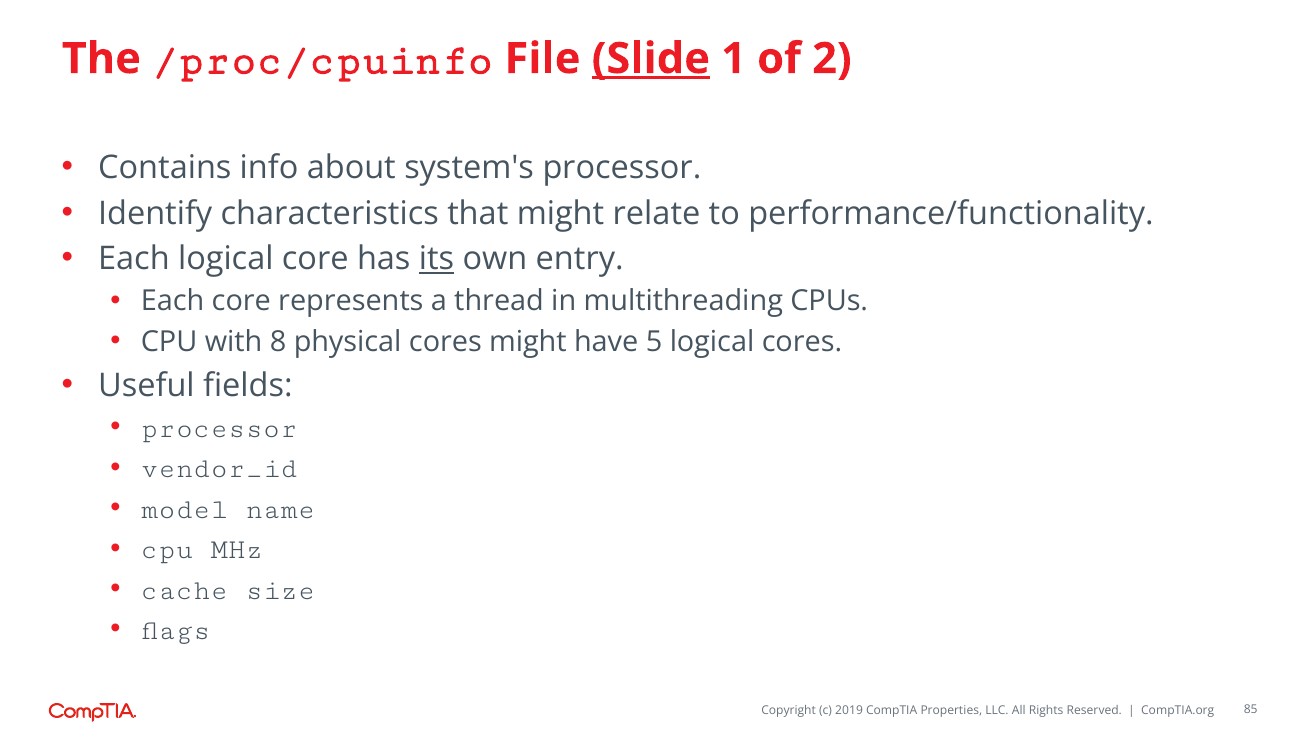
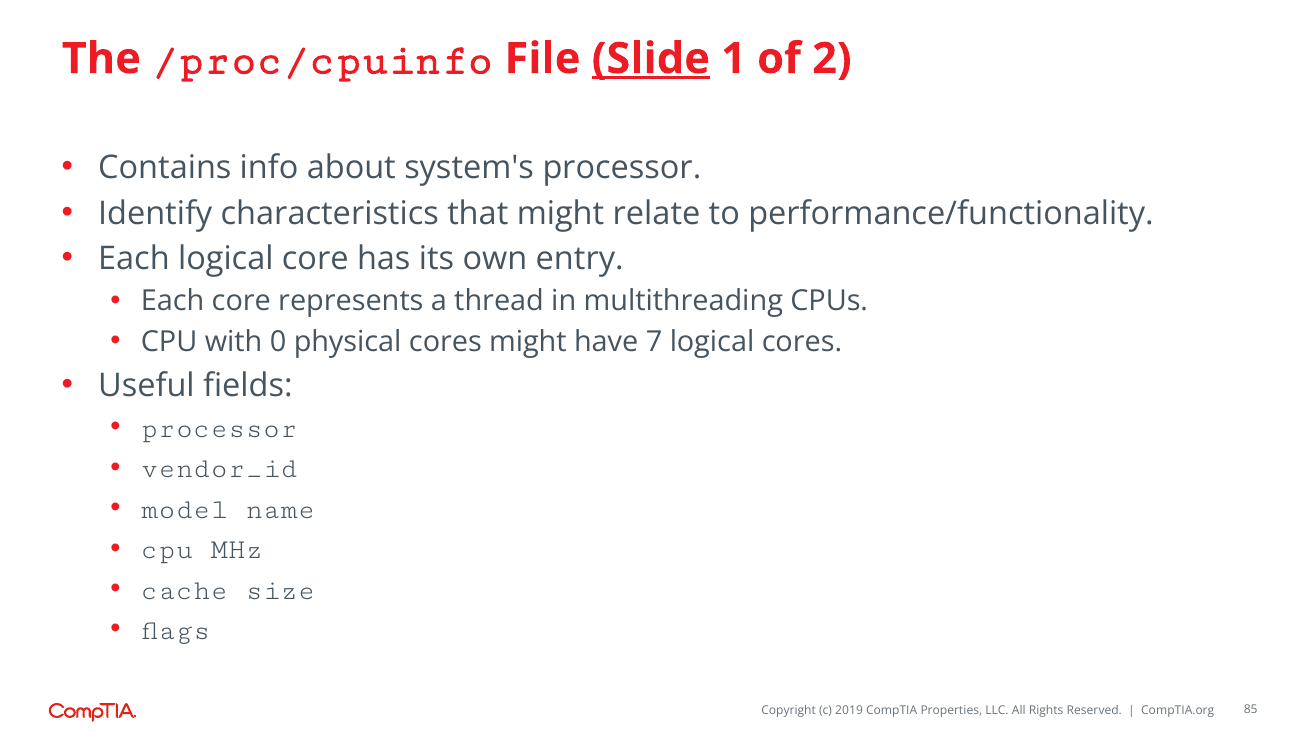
its underline: present -> none (437, 259)
8: 8 -> 0 (278, 342)
5: 5 -> 7 (654, 342)
